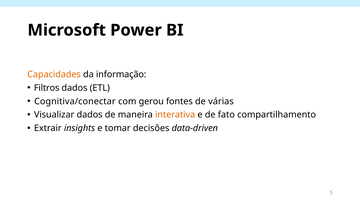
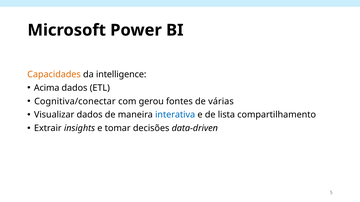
informação: informação -> intelligence (121, 75)
Filtros: Filtros -> Acima (47, 88)
interativa colour: orange -> blue (175, 115)
fato: fato -> lista (226, 115)
